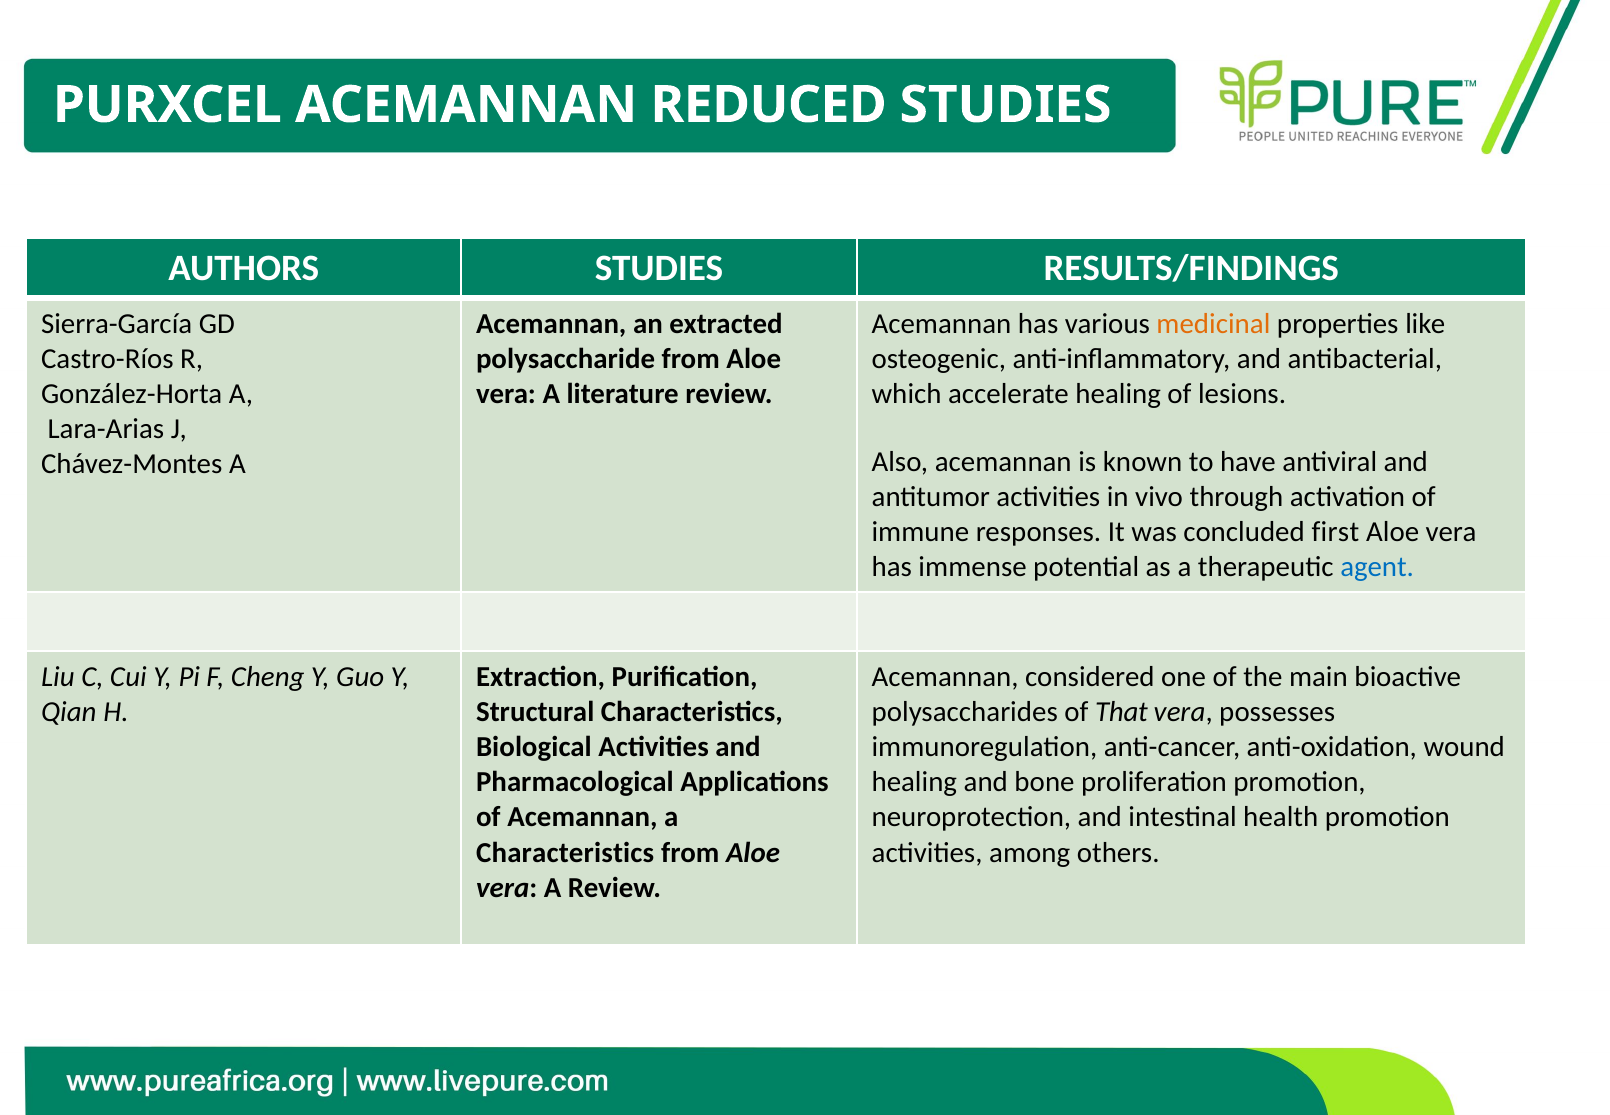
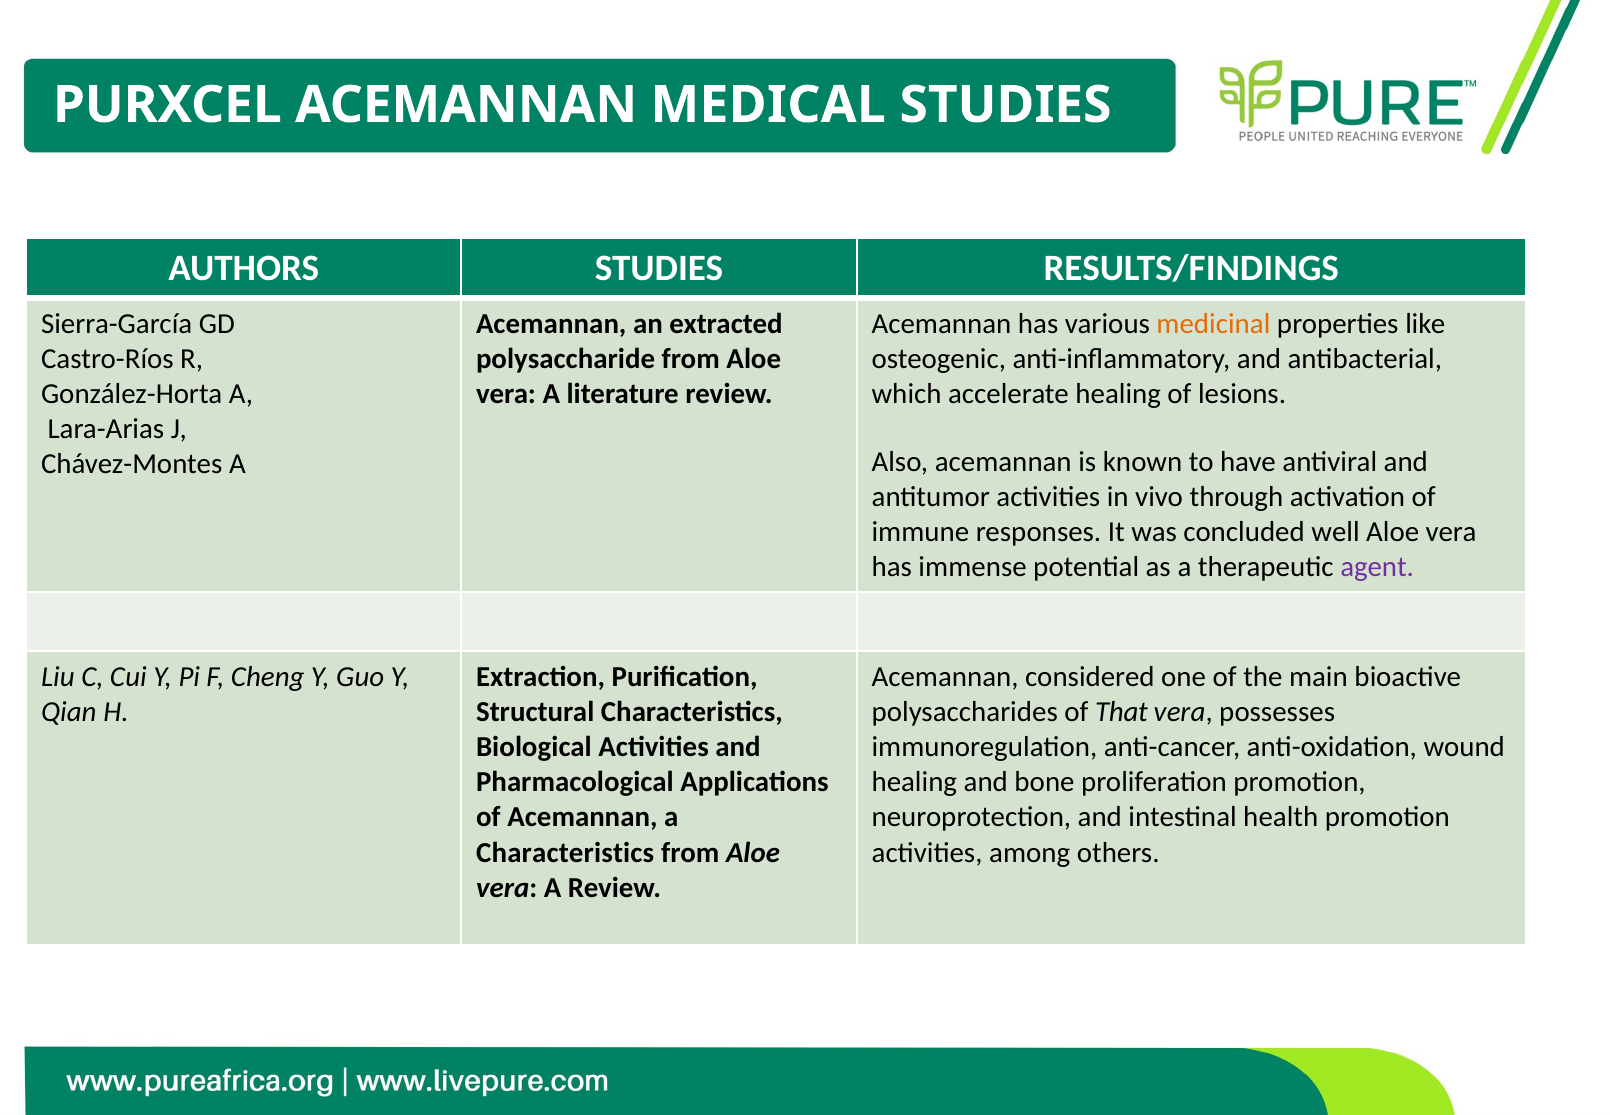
REDUCED: REDUCED -> MEDICAL (768, 105)
first: first -> well (1336, 532)
agent colour: blue -> purple (1377, 567)
